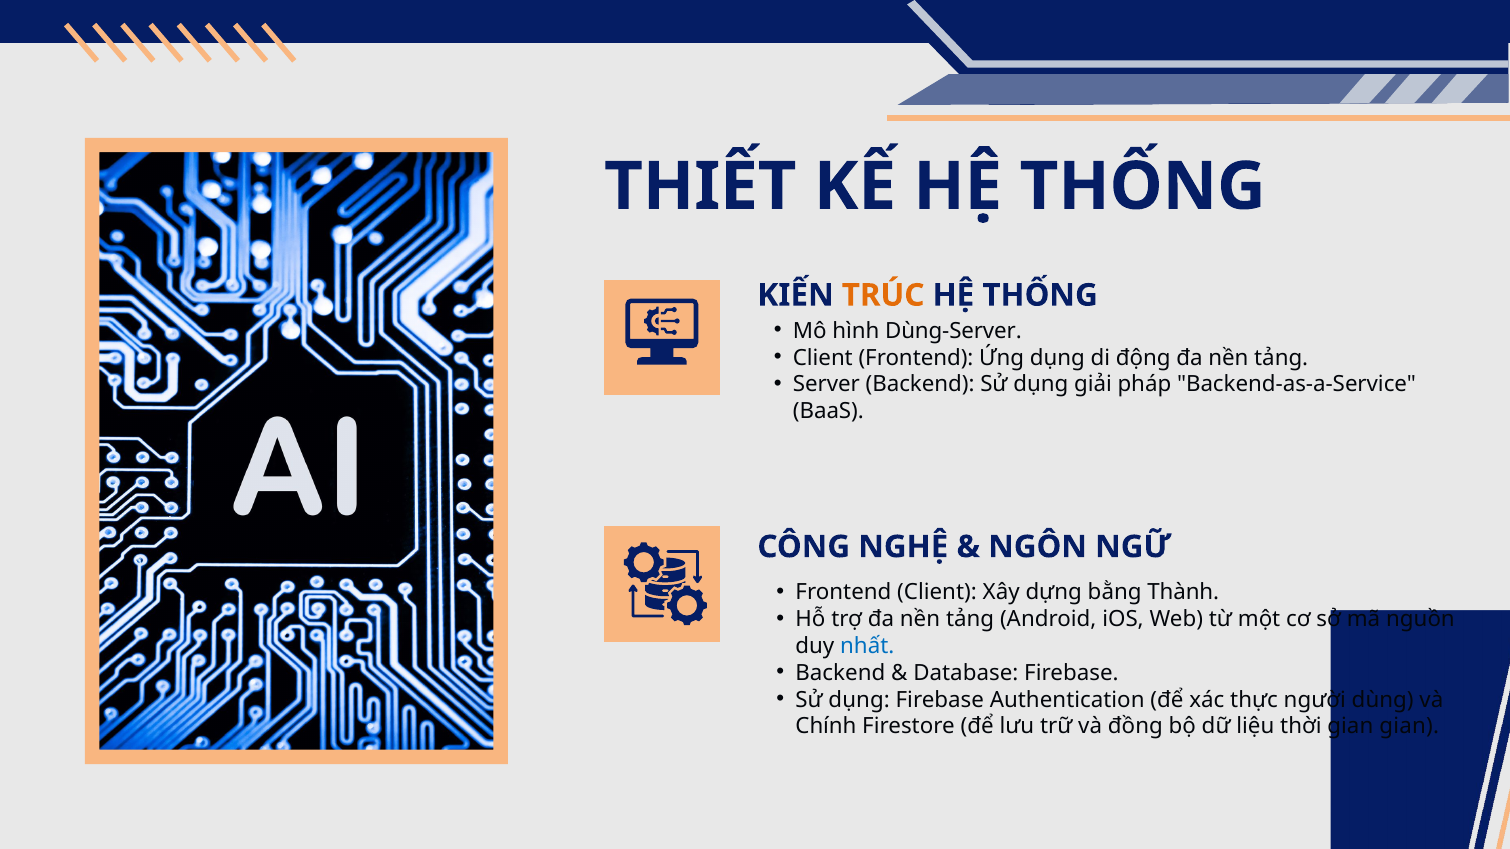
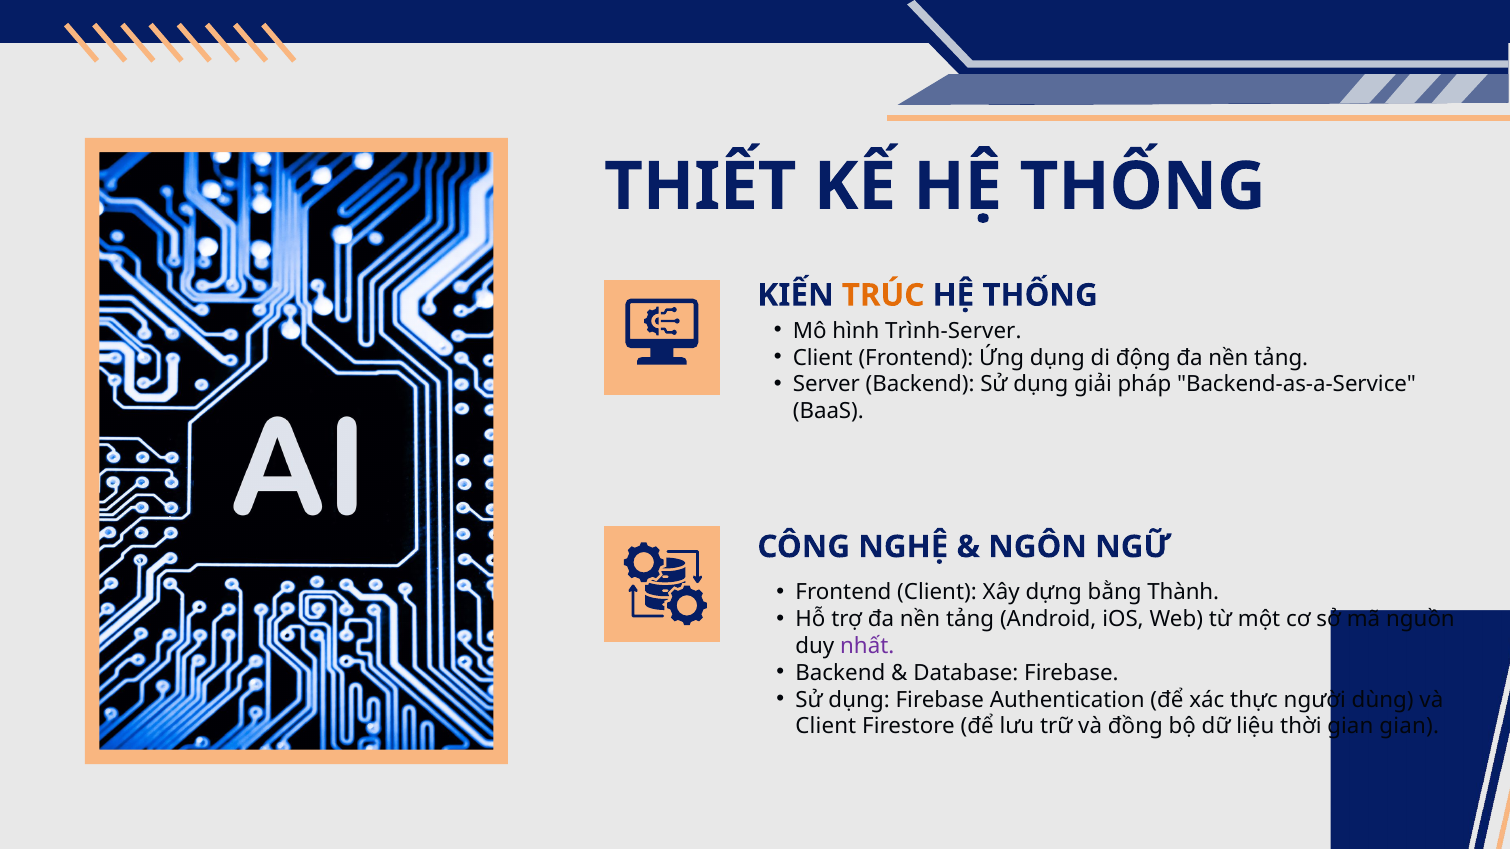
Dùng-Server: Dùng-Server -> Trình-Server (953, 331)
nhất colour: blue -> purple (867, 646)
Chính: Chính -> Client (826, 727)
